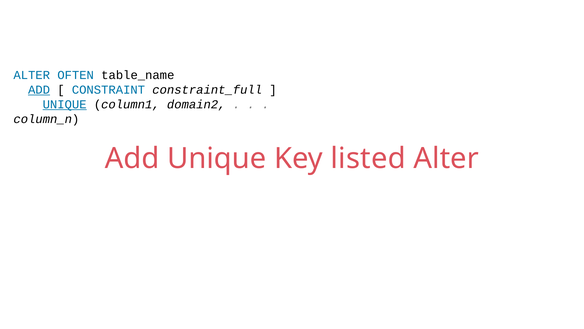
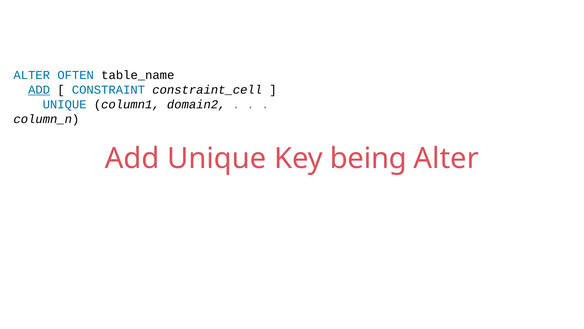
constraint_full: constraint_full -> constraint_cell (207, 90)
UNIQUE underline: present -> none (65, 104)
listed: listed -> being (368, 158)
